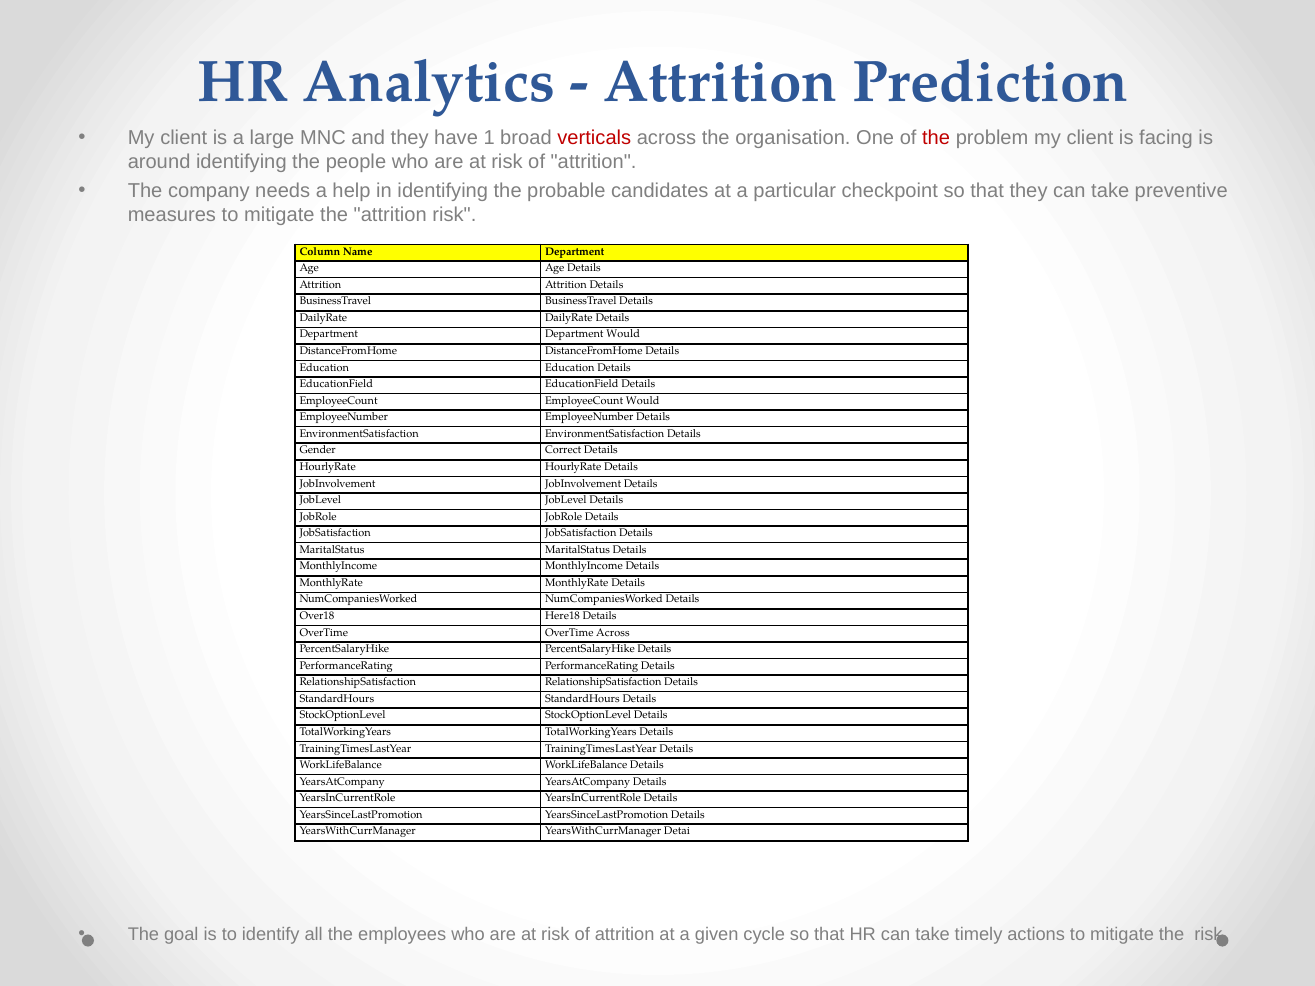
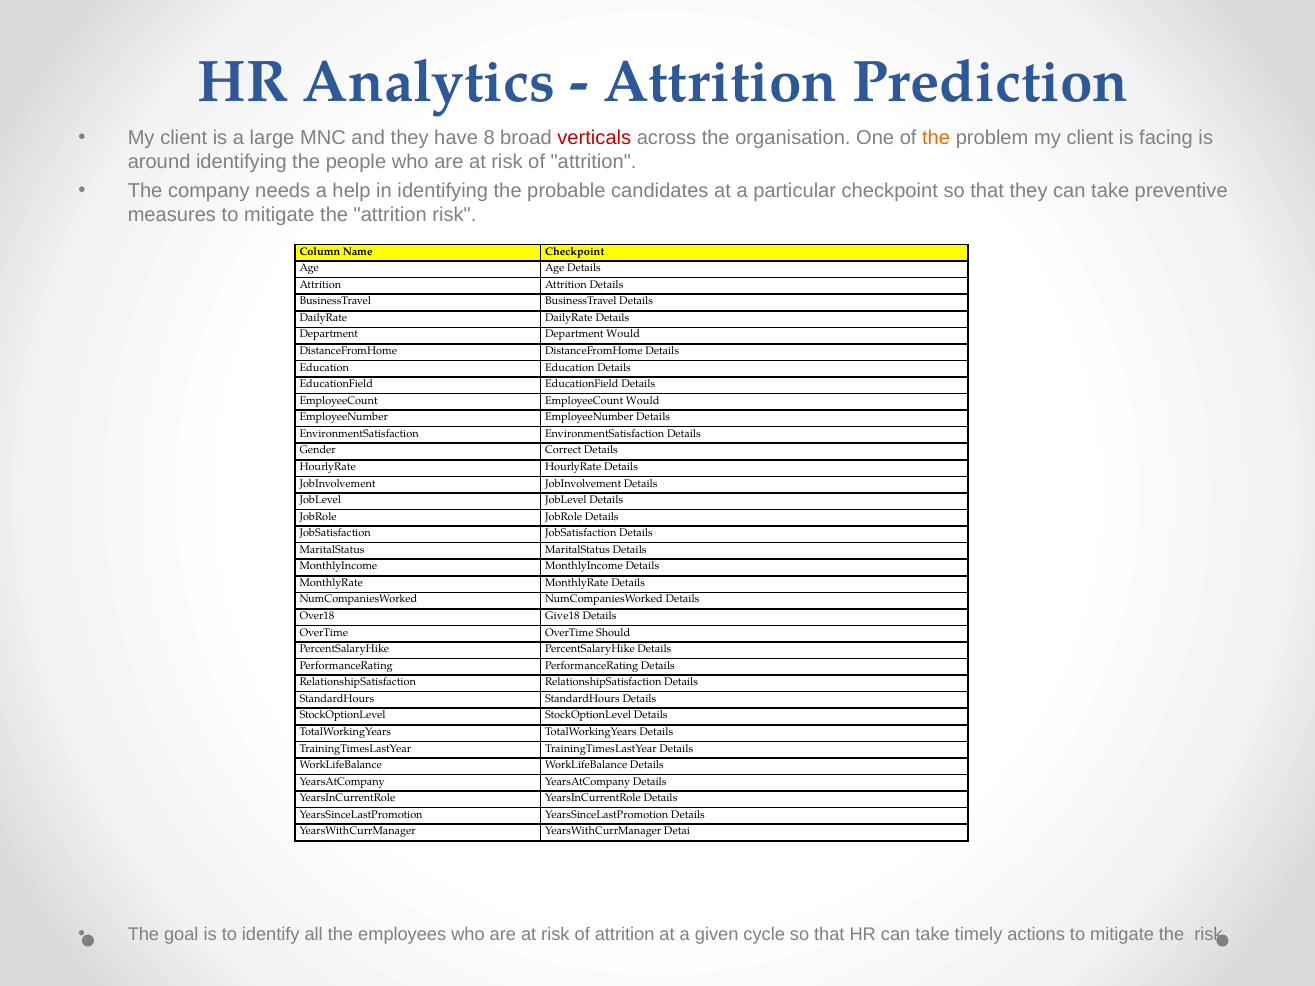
1: 1 -> 8 (489, 138)
the colour: red -> orange (936, 138)
Name Department: Department -> Checkpoint (575, 252)
Here18: Here18 -> Give18 (562, 616)
OverTime Across: Across -> Should (613, 633)
